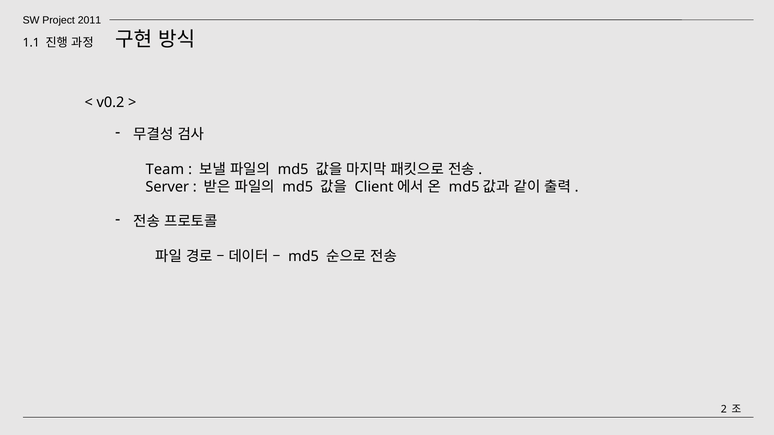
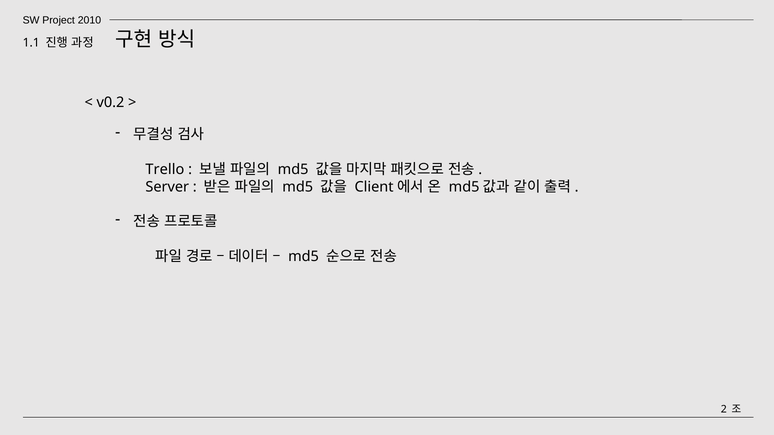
2011: 2011 -> 2010 (89, 20)
Team: Team -> Trello (165, 170)
